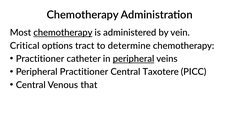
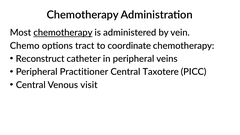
Critical: Critical -> Chemo (25, 46)
determine: determine -> coordinate (129, 46)
Practitioner: Practitioner -> Reconstruct (40, 59)
peripheral underline: present -> none (134, 59)
that: that -> visit (89, 85)
